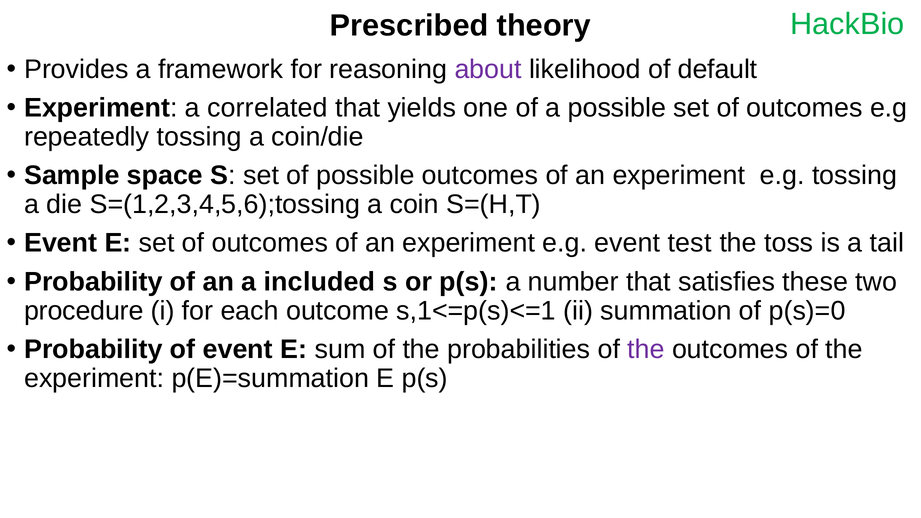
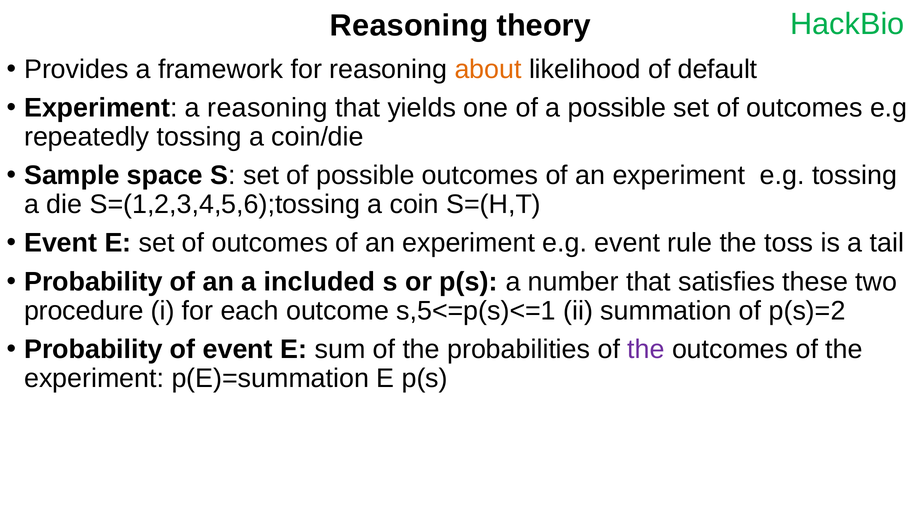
Prescribed: Prescribed -> Reasoning (409, 26)
about colour: purple -> orange (488, 69)
a correlated: correlated -> reasoning (268, 108)
test: test -> rule (690, 243)
s,1<=p(s)<=1: s,1<=p(s)<=1 -> s,5<=p(s)<=1 (476, 311)
p(s)=0: p(s)=0 -> p(s)=2 (807, 311)
